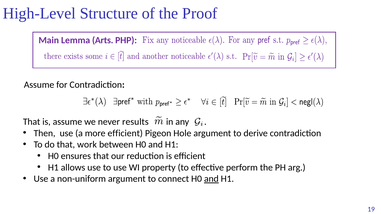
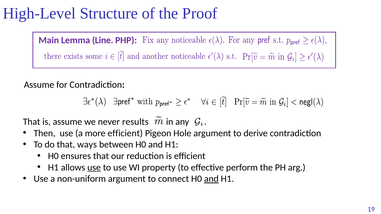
Arts: Arts -> Line (103, 40)
work: work -> ways (87, 145)
use underline: none -> present (94, 168)
